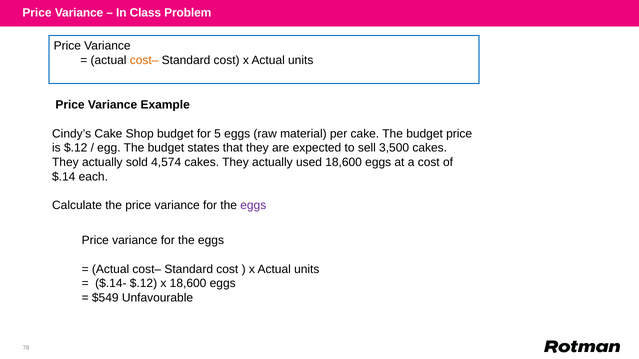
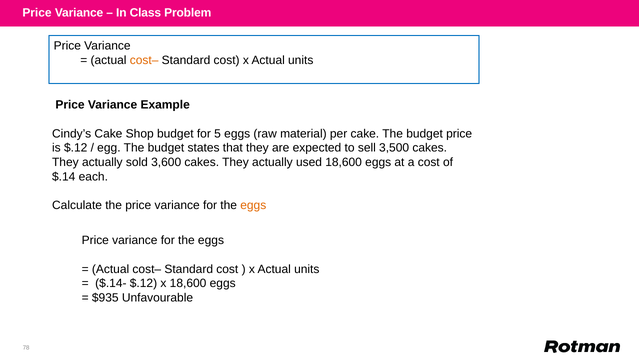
4,574: 4,574 -> 3,600 (166, 163)
eggs colour: purple -> orange (253, 206)
$549: $549 -> $935 (105, 298)
